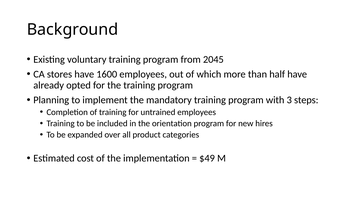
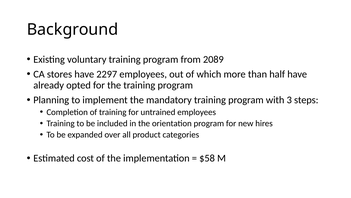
2045: 2045 -> 2089 (213, 59)
1600: 1600 -> 2297 (107, 74)
$49: $49 -> $58 (207, 158)
